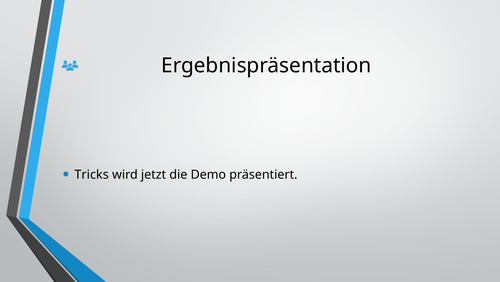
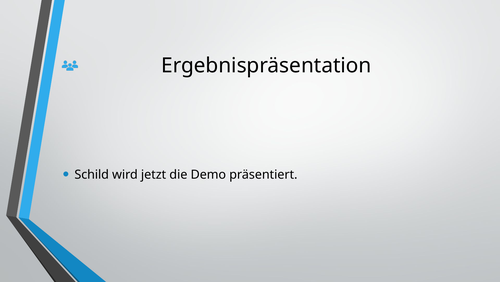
Tricks: Tricks -> Schild (92, 174)
